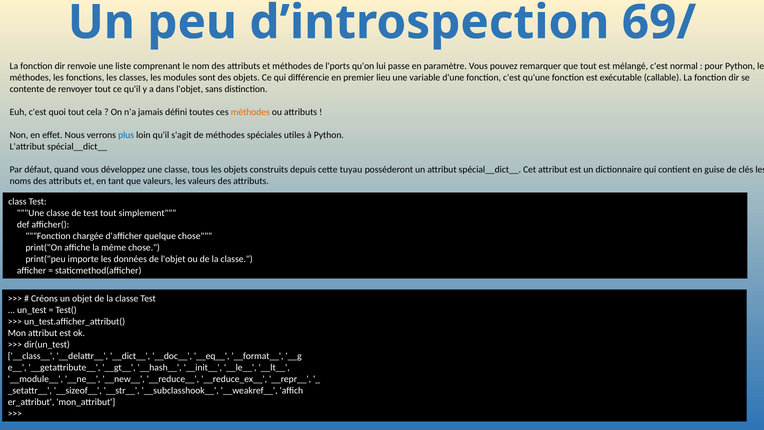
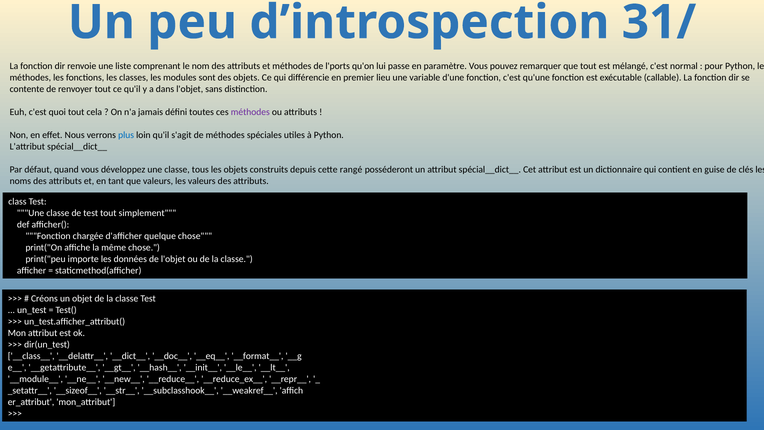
69/: 69/ -> 31/ (659, 22)
méthodes colour: orange -> purple (250, 112)
tuyau: tuyau -> rangé (351, 169)
